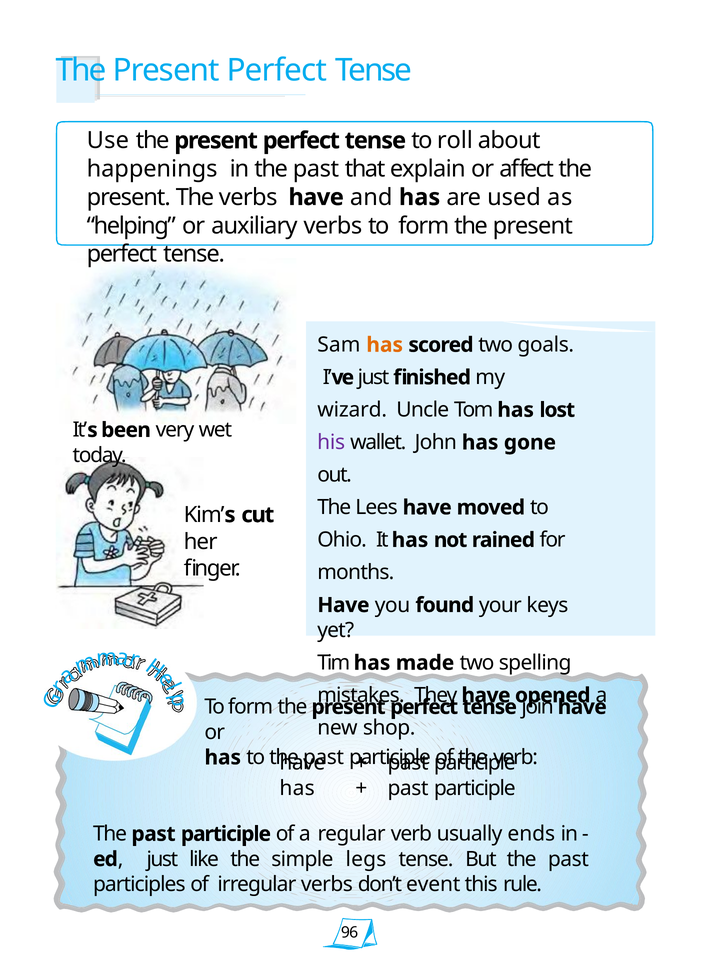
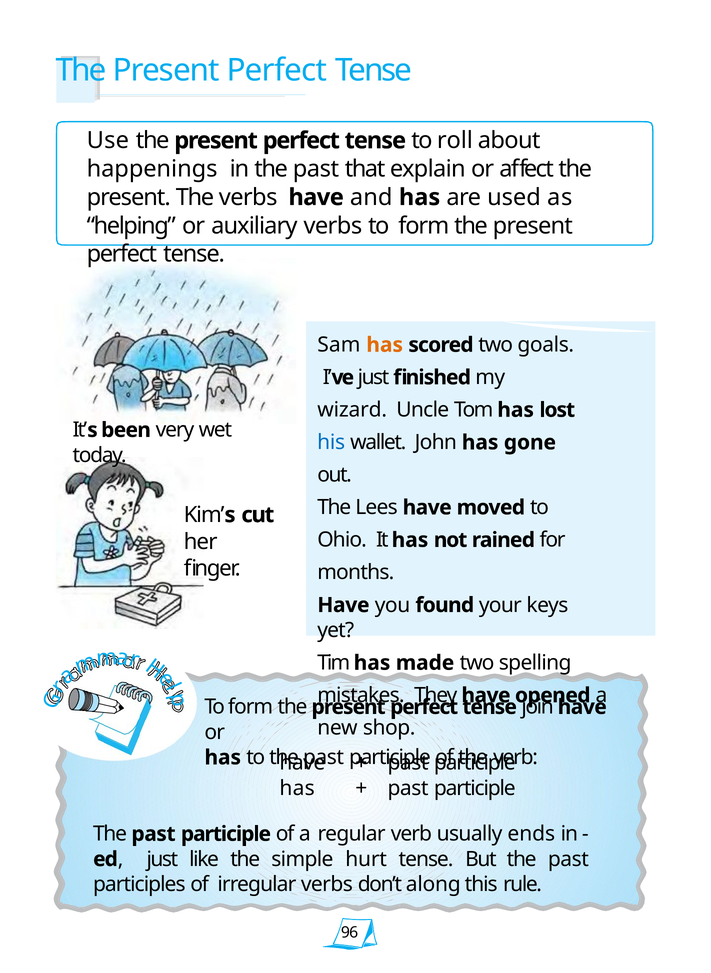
his colour: purple -> blue (331, 443)
legs: legs -> hurt (366, 859)
event: event -> along (433, 885)
